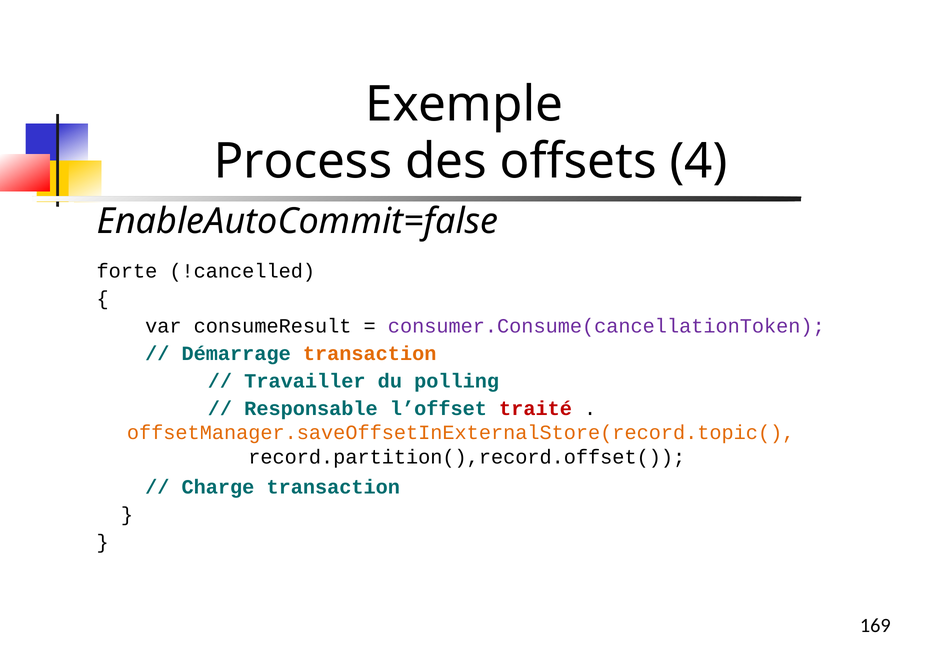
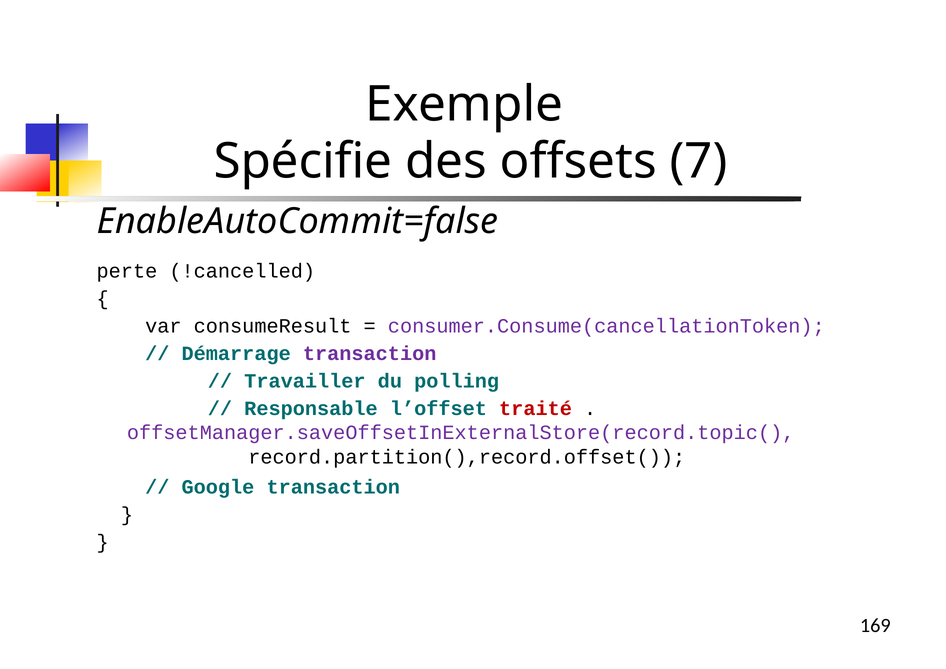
Process: Process -> Spécifie (303, 162)
4: 4 -> 7 (699, 162)
forte: forte -> perte (127, 271)
transaction colour: orange -> purple (370, 354)
offsetManager.saveOffsetInExternalStore(record.topic( colour: orange -> purple (461, 433)
Charge: Charge -> Google (218, 487)
